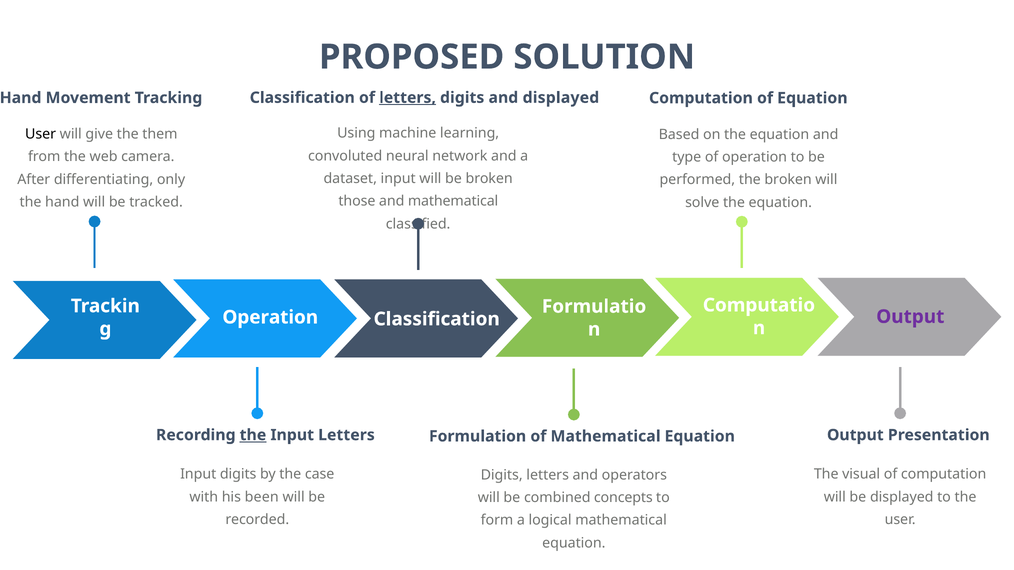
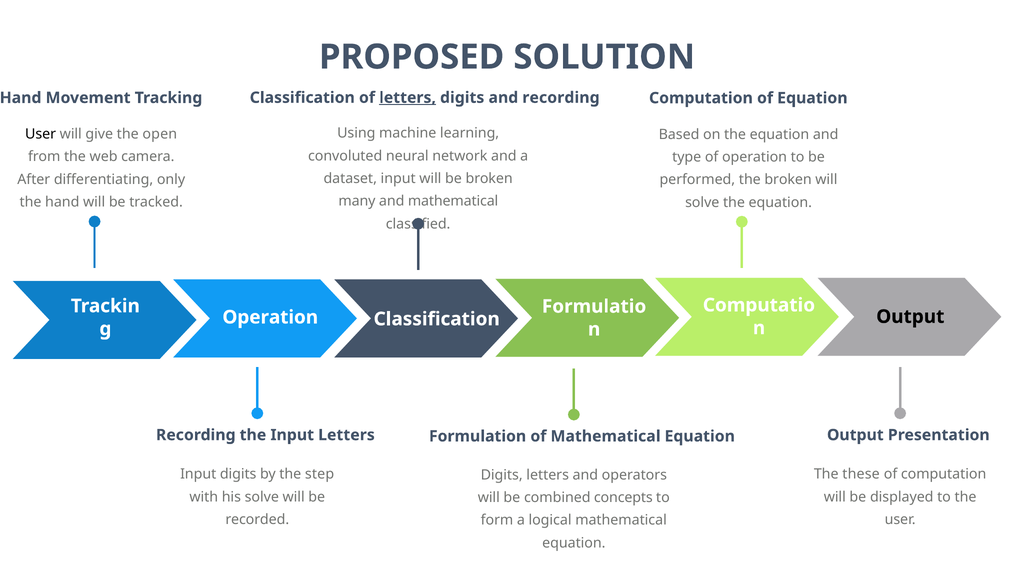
and displayed: displayed -> recording (561, 98)
them: them -> open (160, 134)
those: those -> many (357, 201)
Output colour: purple -> black (910, 317)
the underline: present -> none (253, 435)
case: case -> step (320, 475)
visual: visual -> these (861, 475)
his been: been -> solve (262, 497)
